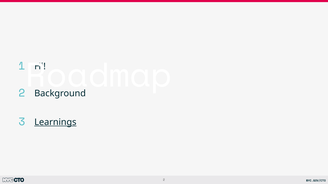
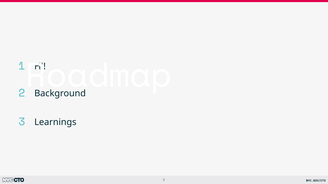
Learnings underline: present -> none (55, 122)
